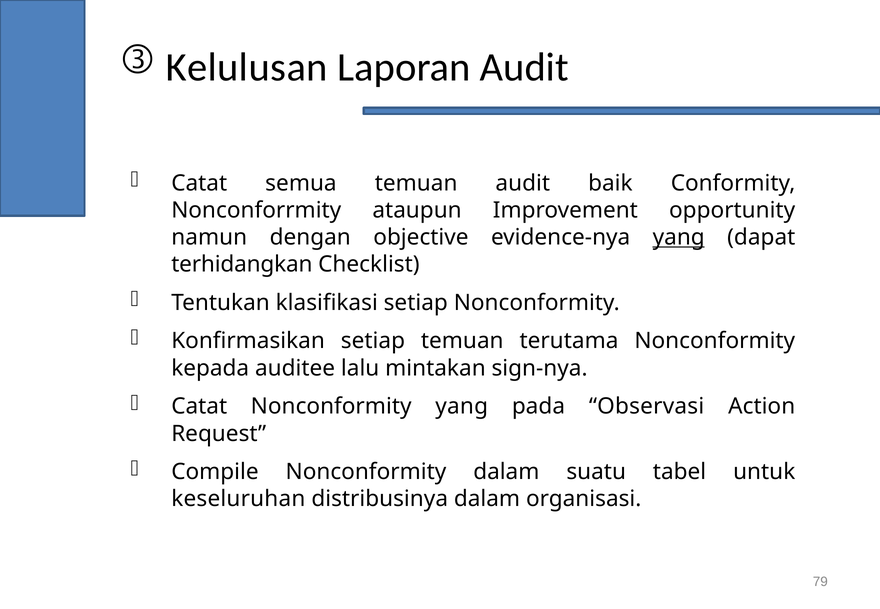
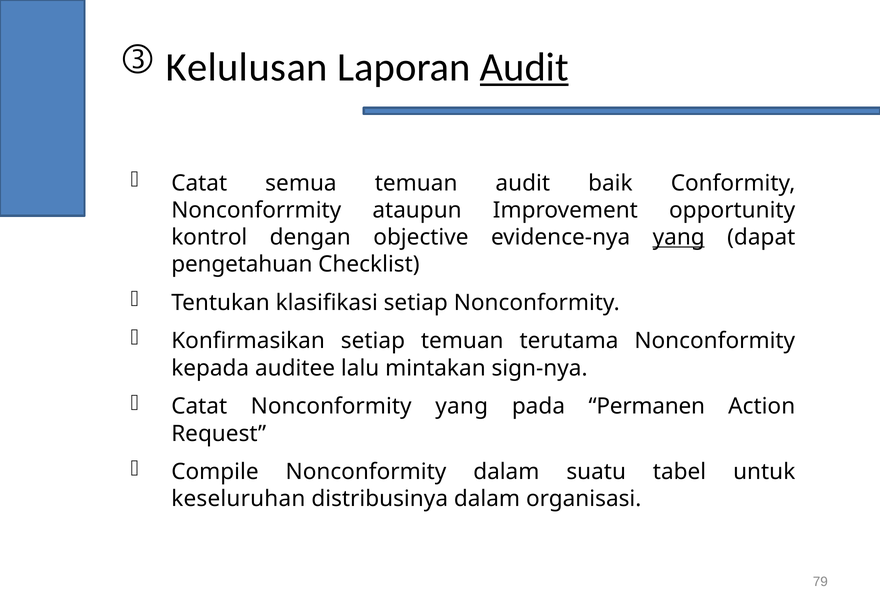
Audit underline: none -> present (524, 67)
namun: namun -> kontrol (209, 237)
terhidangkan: terhidangkan -> pengetahuan (242, 264)
Observasi: Observasi -> Permanen (647, 407)
